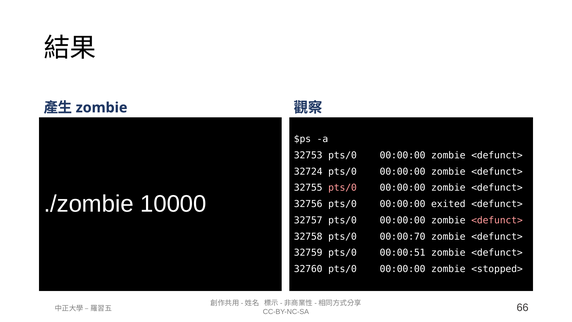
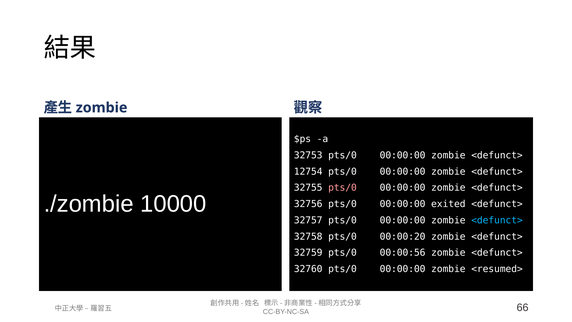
32724: 32724 -> 12754 (308, 171)
<defunct> colour: pink -> light blue (497, 220)
00:00:70: 00:00:70 -> 00:00:20 (403, 236)
00:00:51: 00:00:51 -> 00:00:56 (403, 253)
<stopped>: <stopped> -> <resumed> (497, 269)
